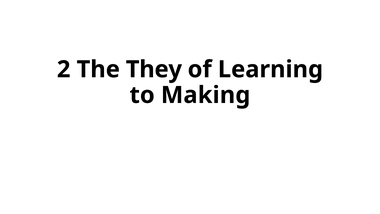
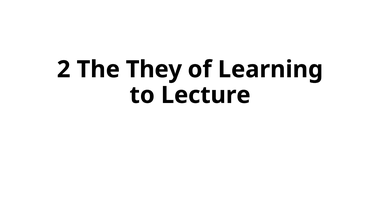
Making: Making -> Lecture (206, 95)
